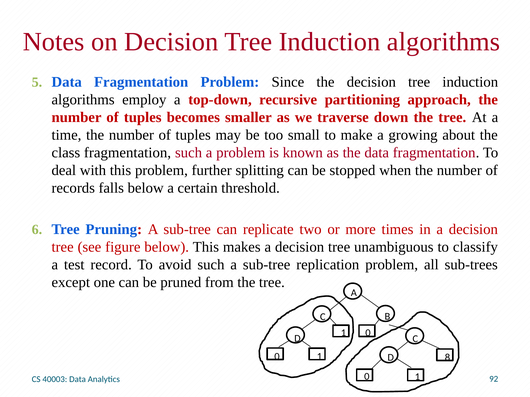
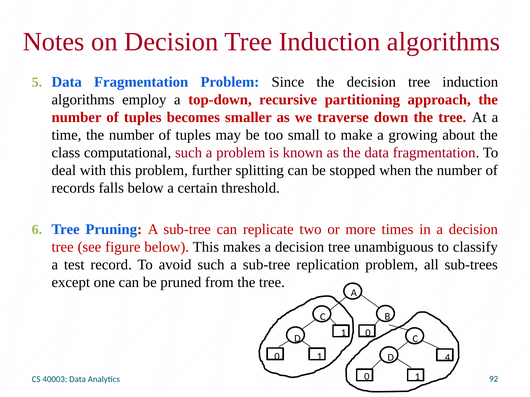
class fragmentation: fragmentation -> computational (128, 153)
8: 8 -> 4 (447, 358)
